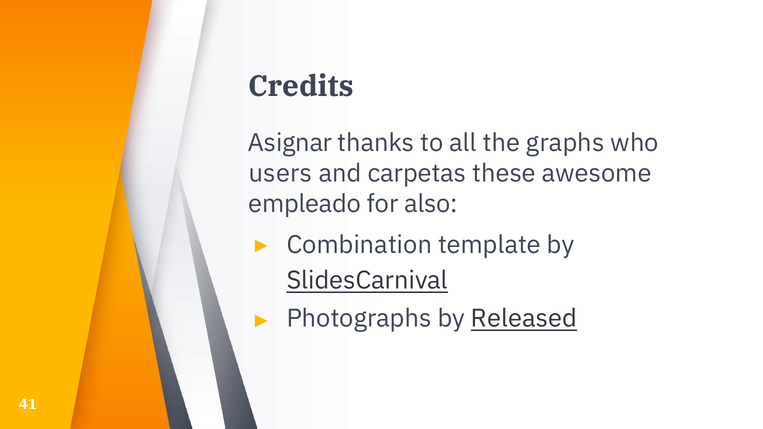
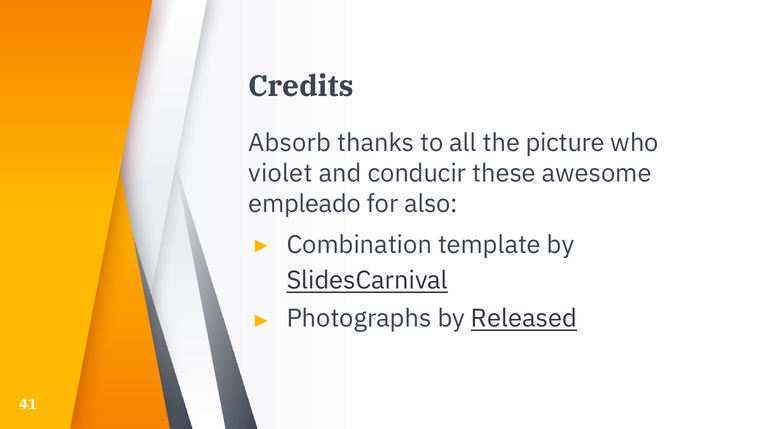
Asignar: Asignar -> Absorb (290, 143)
graphs: graphs -> picture (565, 143)
users: users -> violet (280, 173)
carpetas: carpetas -> conducir (417, 173)
